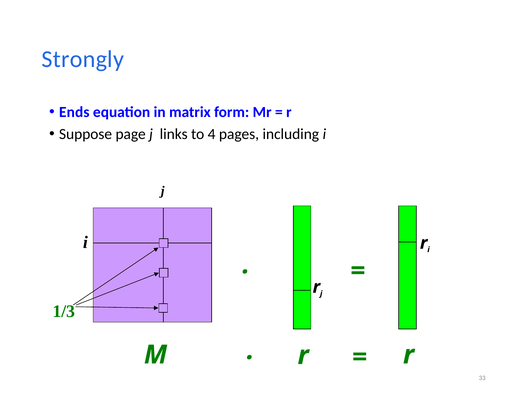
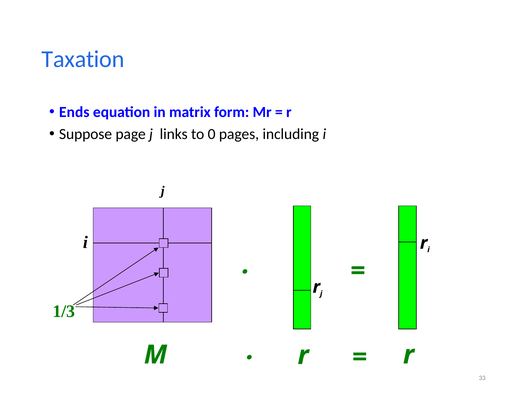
Strongly: Strongly -> Taxation (83, 59)
4: 4 -> 0 (212, 134)
